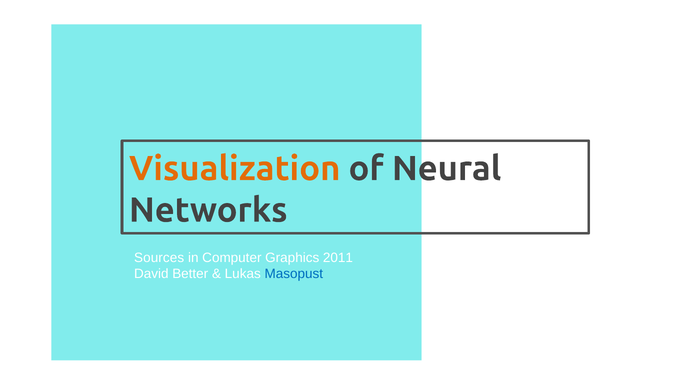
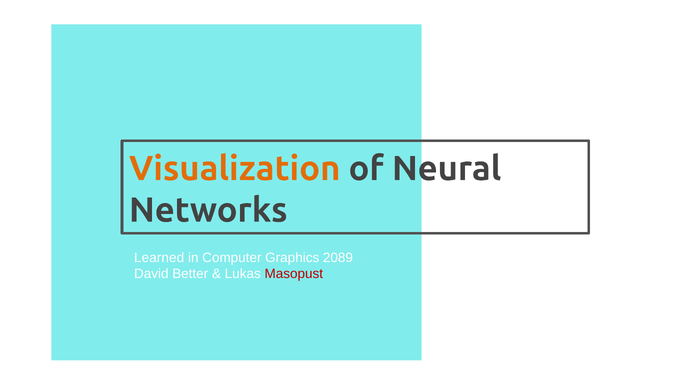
Sources: Sources -> Learned (159, 258)
2011: 2011 -> 2089 (338, 258)
Masopust colour: blue -> red (294, 274)
